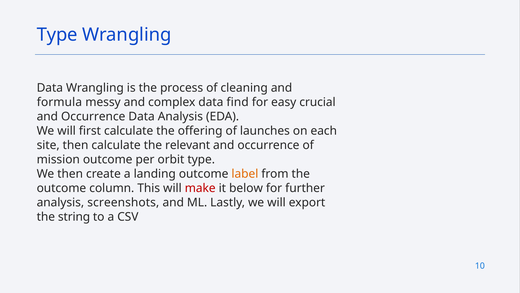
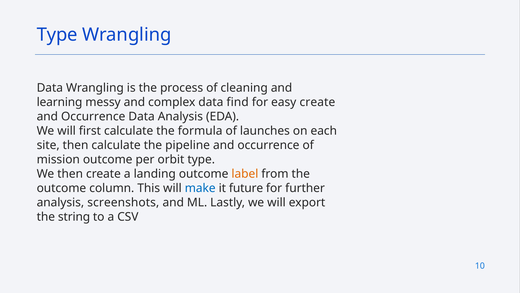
formula: formula -> learning (60, 102)
easy crucial: crucial -> create (317, 102)
offering: offering -> formula (200, 131)
relevant: relevant -> pipeline (188, 145)
make colour: red -> blue (200, 188)
below: below -> future (246, 188)
